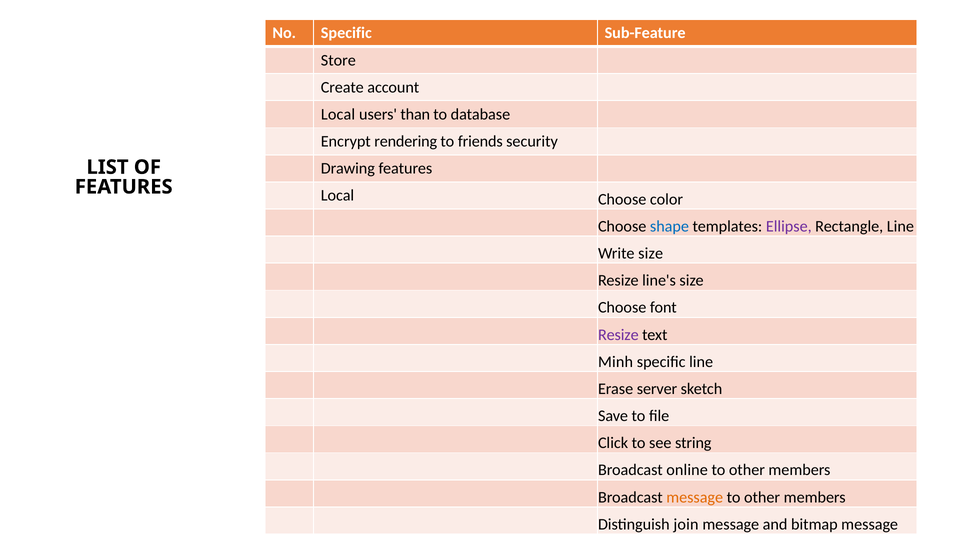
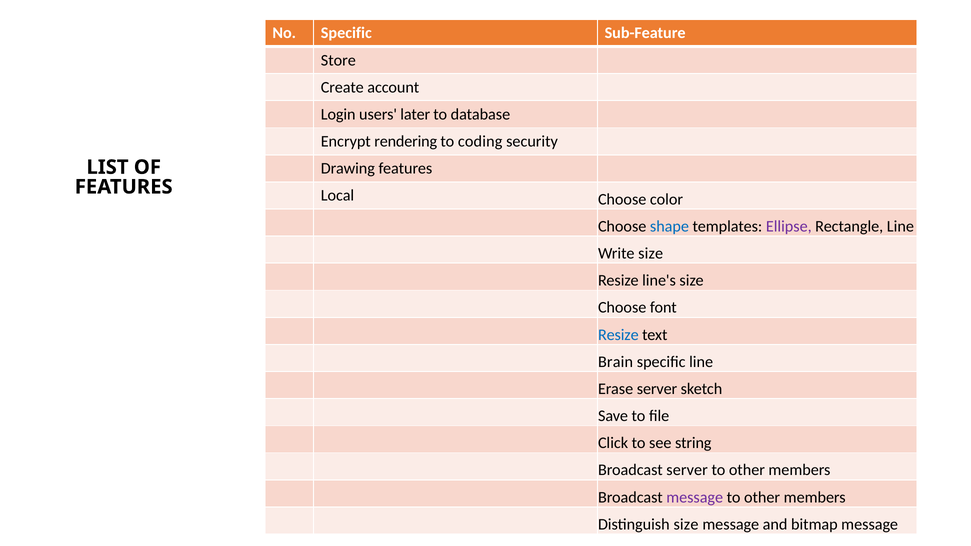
Local: Local -> Login (338, 114)
than: than -> later (415, 114)
friends: friends -> coding (480, 142)
Resize colour: purple -> blue (618, 335)
Minh: Minh -> Brain (616, 362)
Broadcast online: online -> server (687, 470)
message colour: orange -> purple (695, 497)
Distinguish join: join -> size (686, 525)
